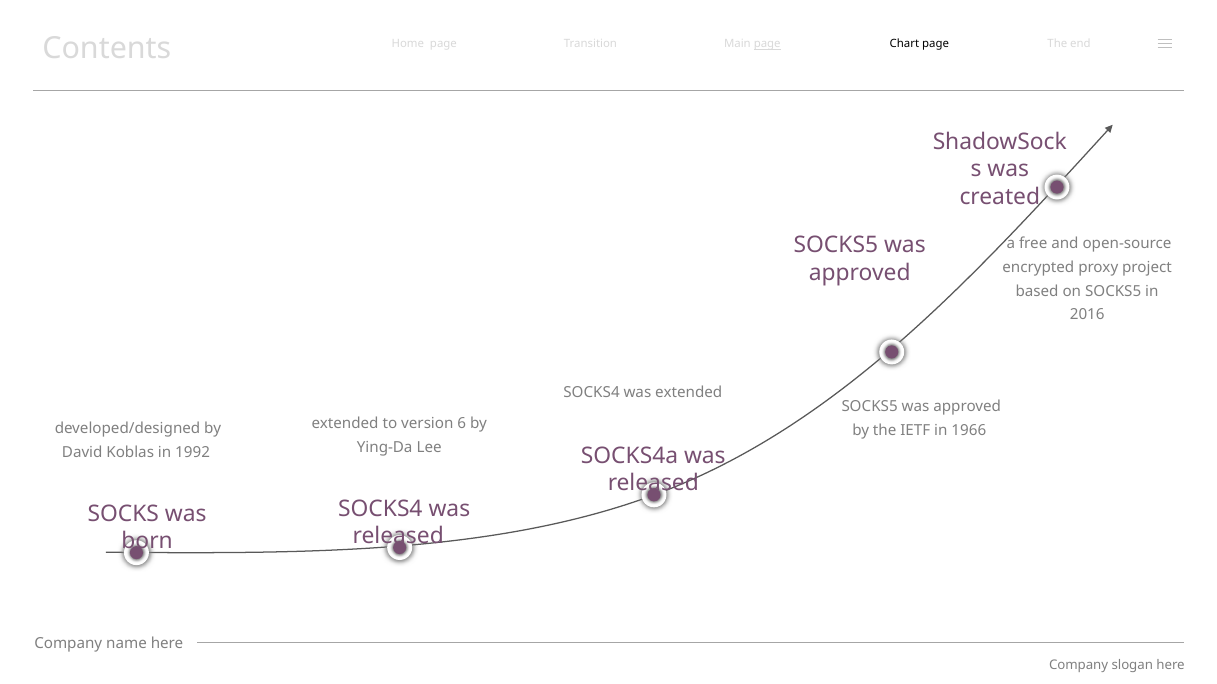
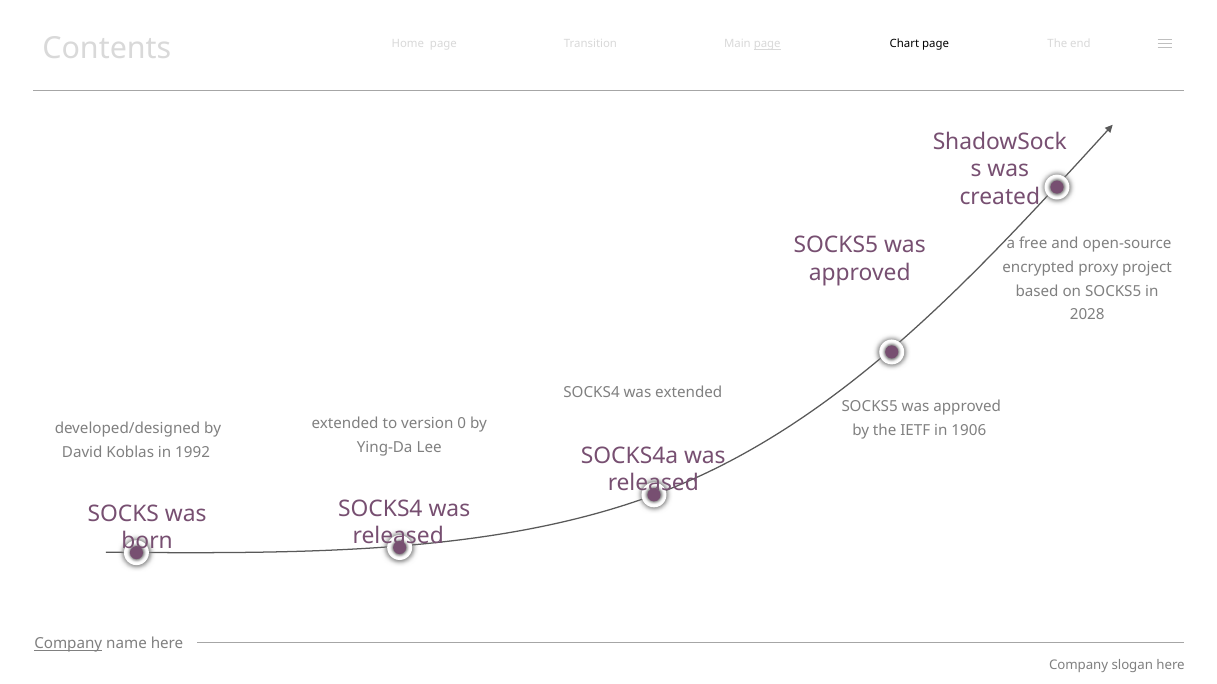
2016: 2016 -> 2028 (1087, 315)
6: 6 -> 0 (462, 424)
1966: 1966 -> 1906 (969, 431)
Company underline: none -> present (68, 644)
